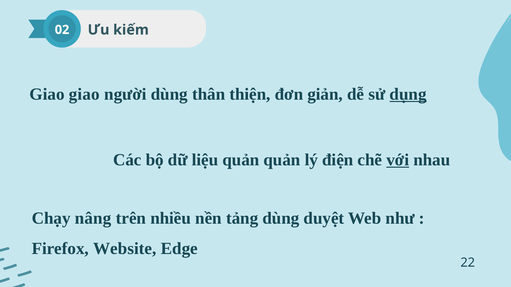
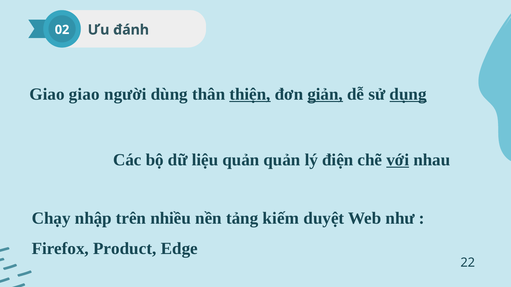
kiếm: kiếm -> đánh (131, 30)
thiện underline: none -> present (250, 94)
giản underline: none -> present (325, 94)
nâng: nâng -> nhập (93, 218)
tảng dùng: dùng -> kiếm (281, 218)
Website: Website -> Product (125, 249)
